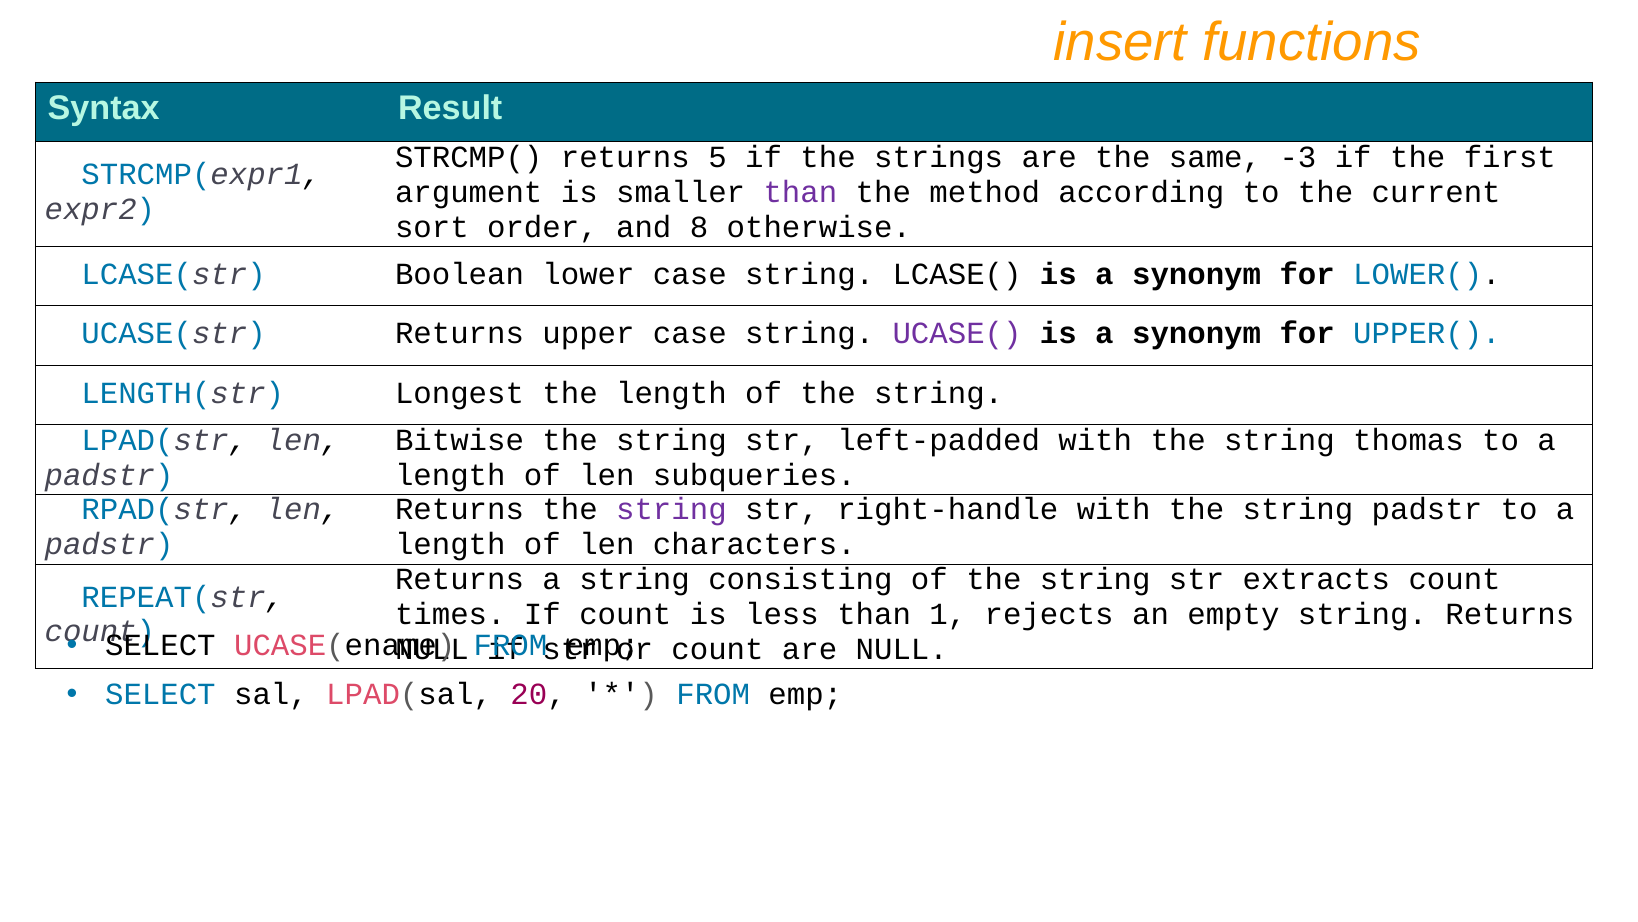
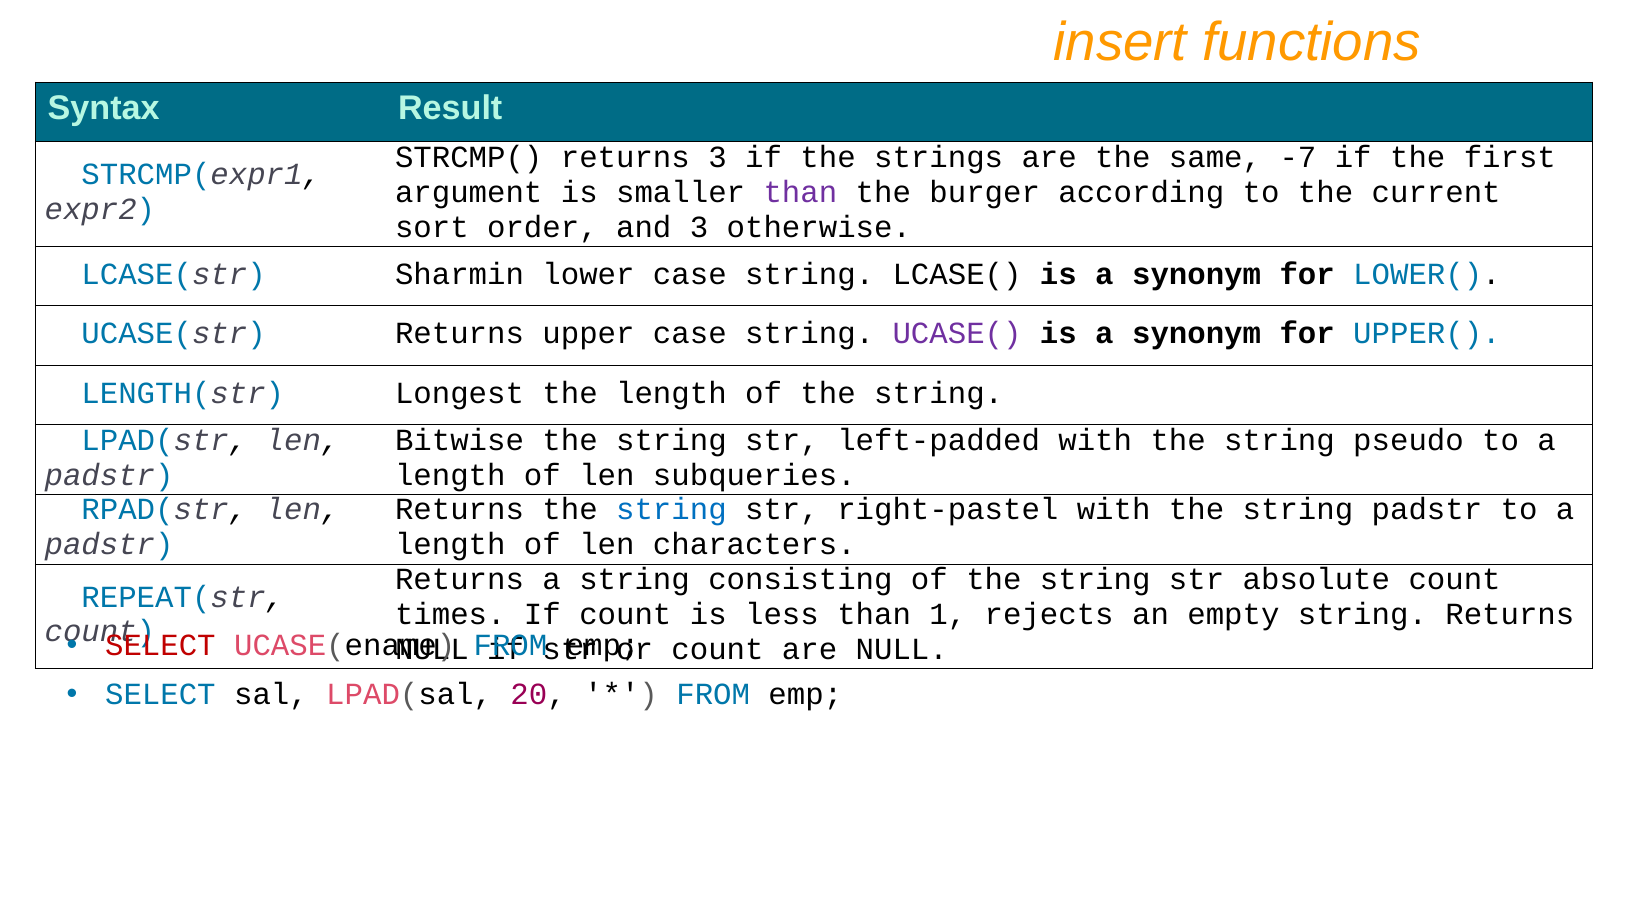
returns 5: 5 -> 3 (717, 157)
-3: -3 -> -7 (1298, 157)
method: method -> burger (985, 192)
and 8: 8 -> 3 (699, 227)
Boolean: Boolean -> Sharmin (459, 274)
thomas: thomas -> pseudo (1409, 440)
string colour: purple -> blue (671, 509)
right-handle: right-handle -> right-pastel (948, 509)
extracts: extracts -> absolute (1316, 579)
SELECT colour: black -> red (160, 645)
